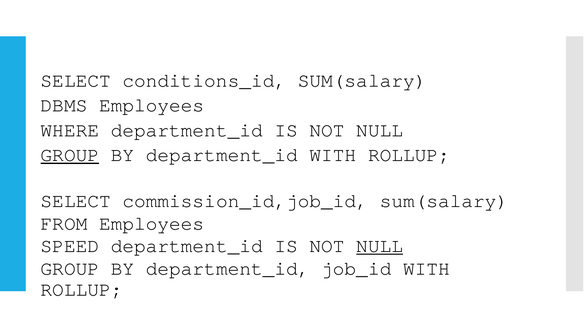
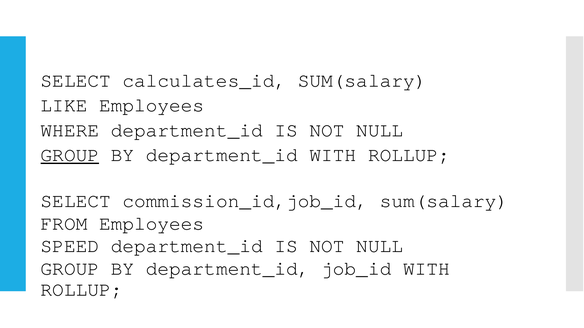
conditions_id: conditions_id -> calculates_id (204, 81)
DBMS: DBMS -> LIKE (64, 105)
NULL underline: present -> none (380, 246)
